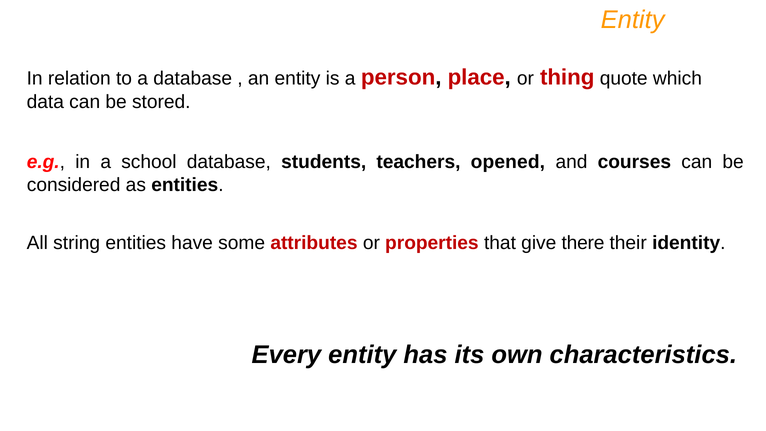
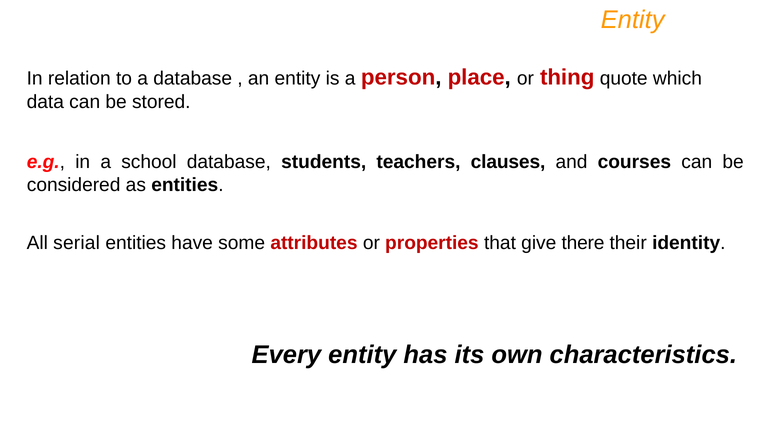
opened: opened -> clauses (508, 162)
string: string -> serial (77, 243)
